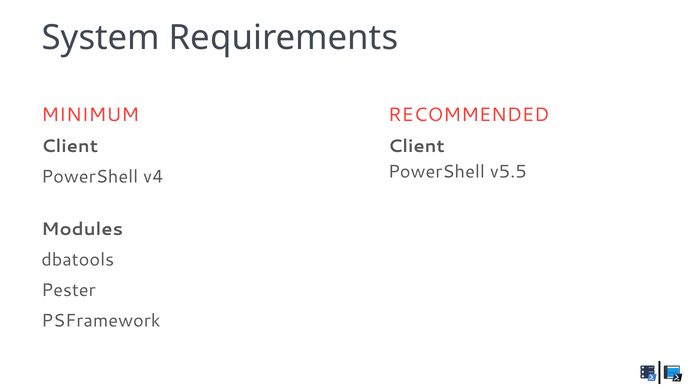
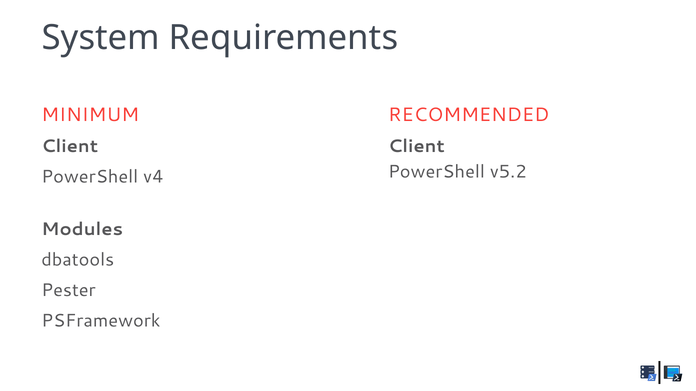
v5.5: v5.5 -> v5.2 (508, 172)
